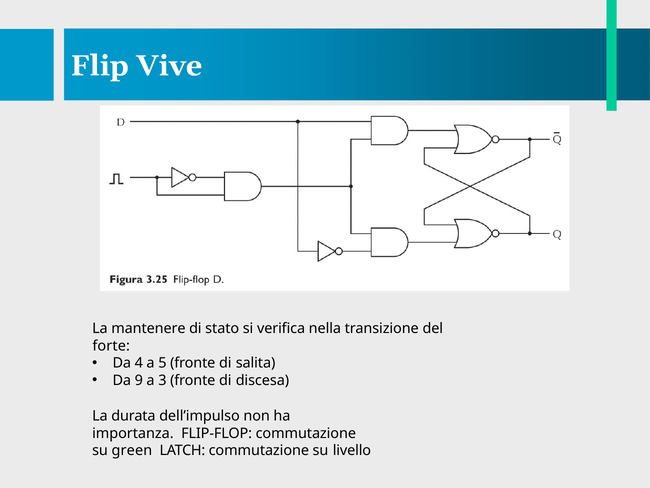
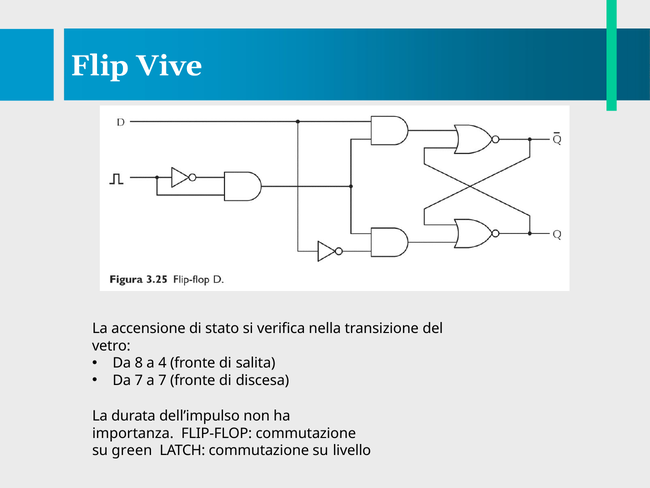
mantenere: mantenere -> accensione (148, 328)
forte: forte -> vetro (111, 345)
4: 4 -> 8 (139, 363)
5: 5 -> 4 (162, 363)
Da 9: 9 -> 7 (139, 380)
a 3: 3 -> 7 (162, 380)
